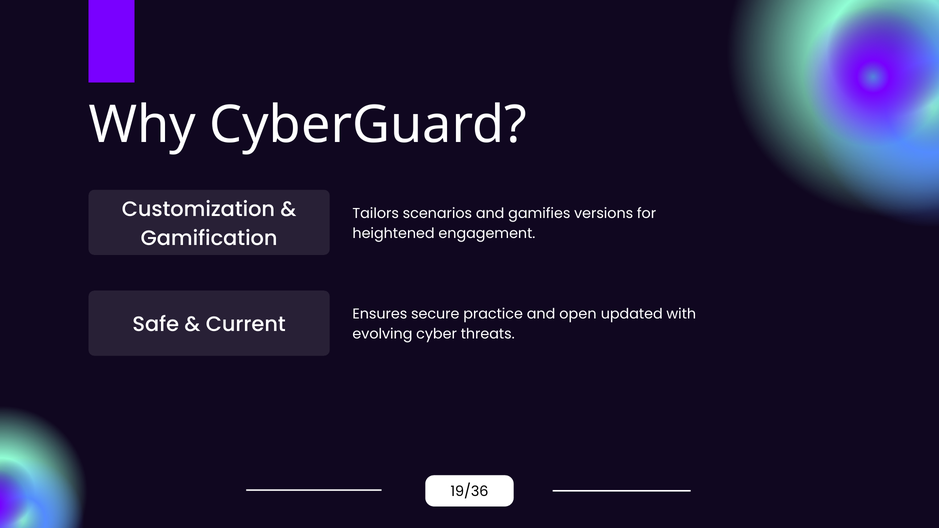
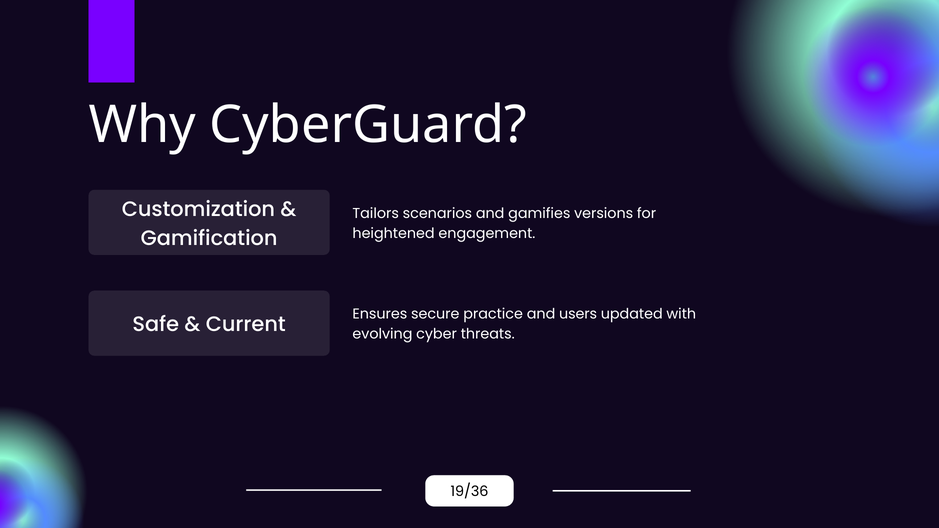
open: open -> users (578, 314)
